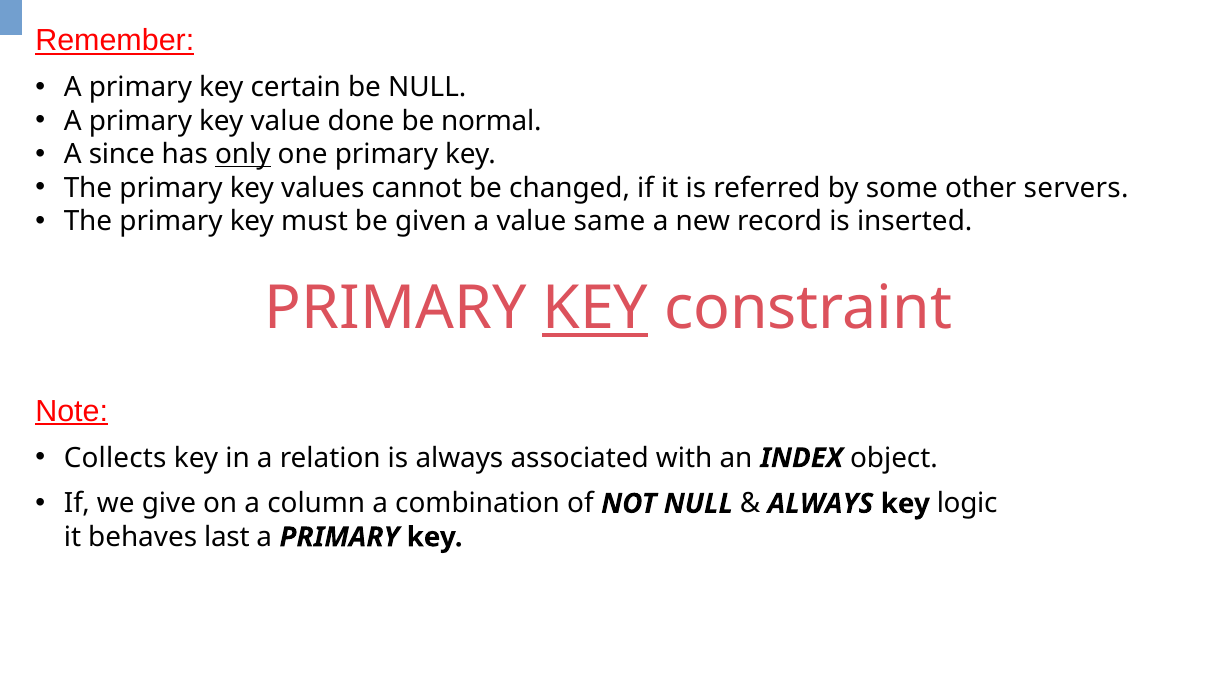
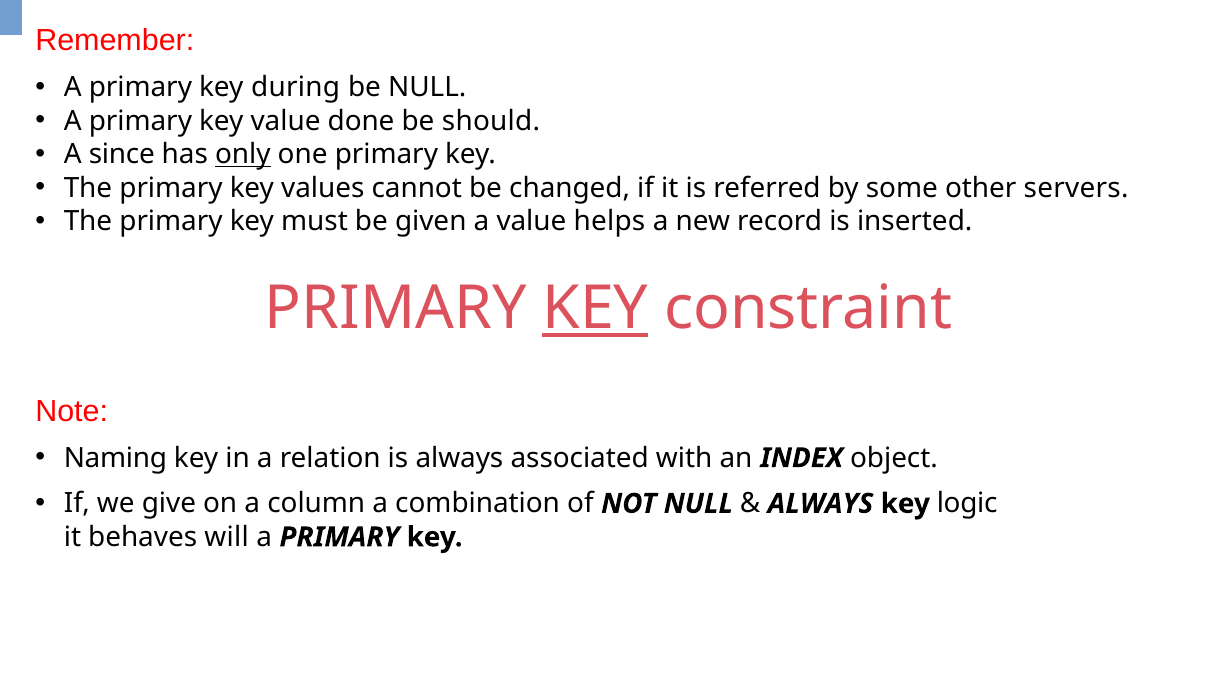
Remember underline: present -> none (115, 41)
certain: certain -> during (296, 88)
normal: normal -> should (491, 121)
same: same -> helps (609, 222)
Note underline: present -> none (72, 411)
Collects: Collects -> Naming (115, 458)
last: last -> will (227, 537)
